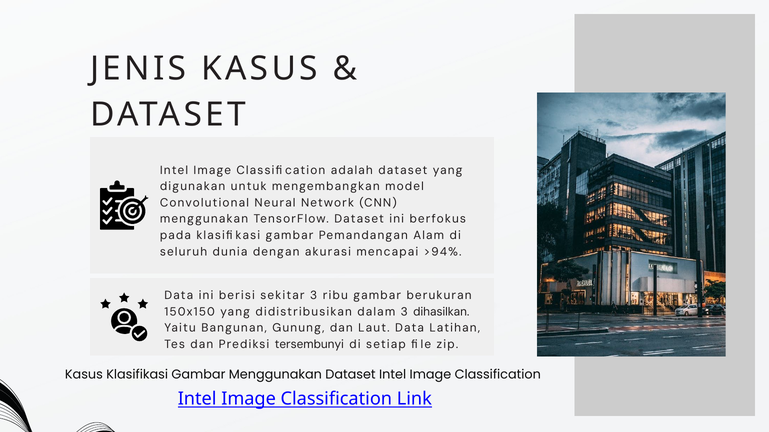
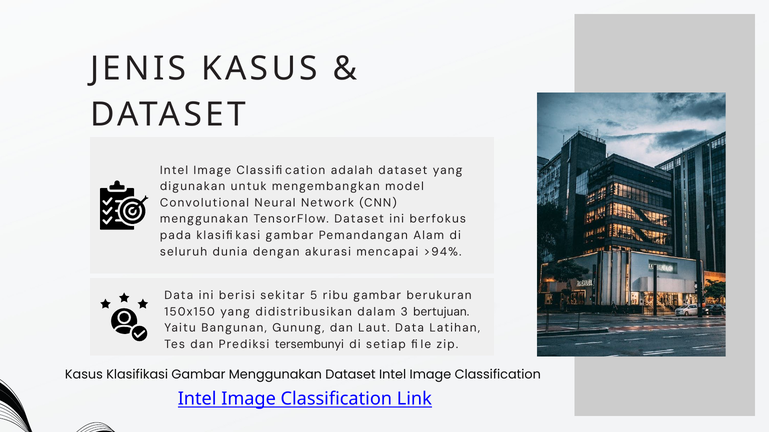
sekitar 3: 3 -> 5 (314, 296)
dihasilkan: dihasilkan -> bertujuan (441, 312)
